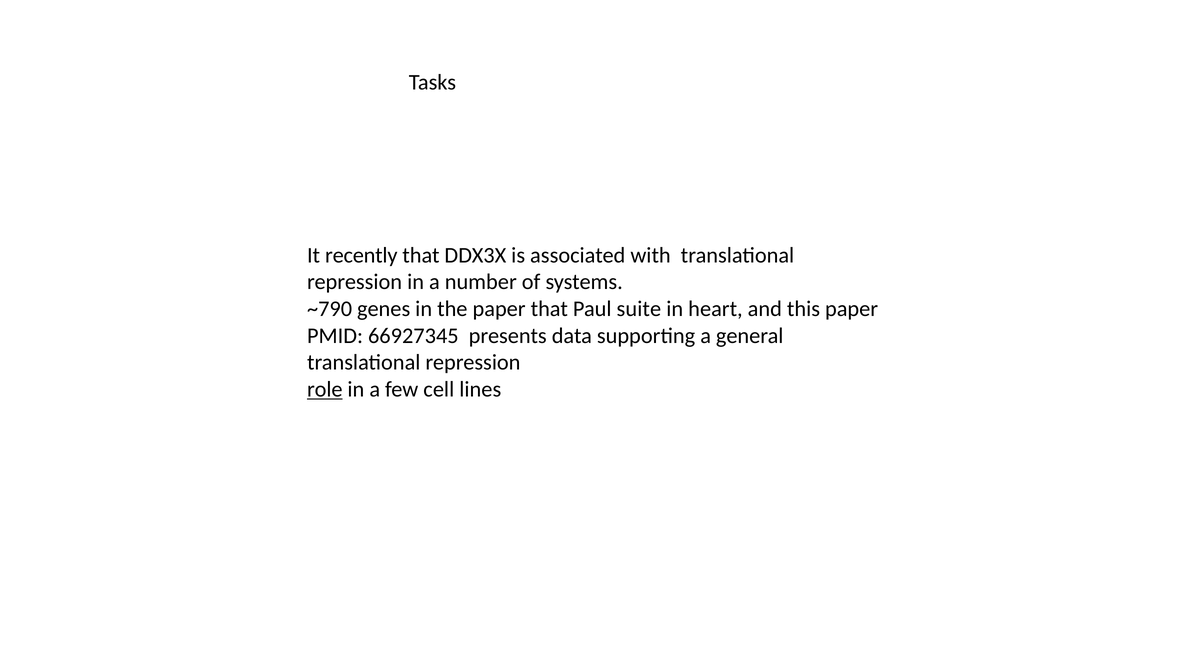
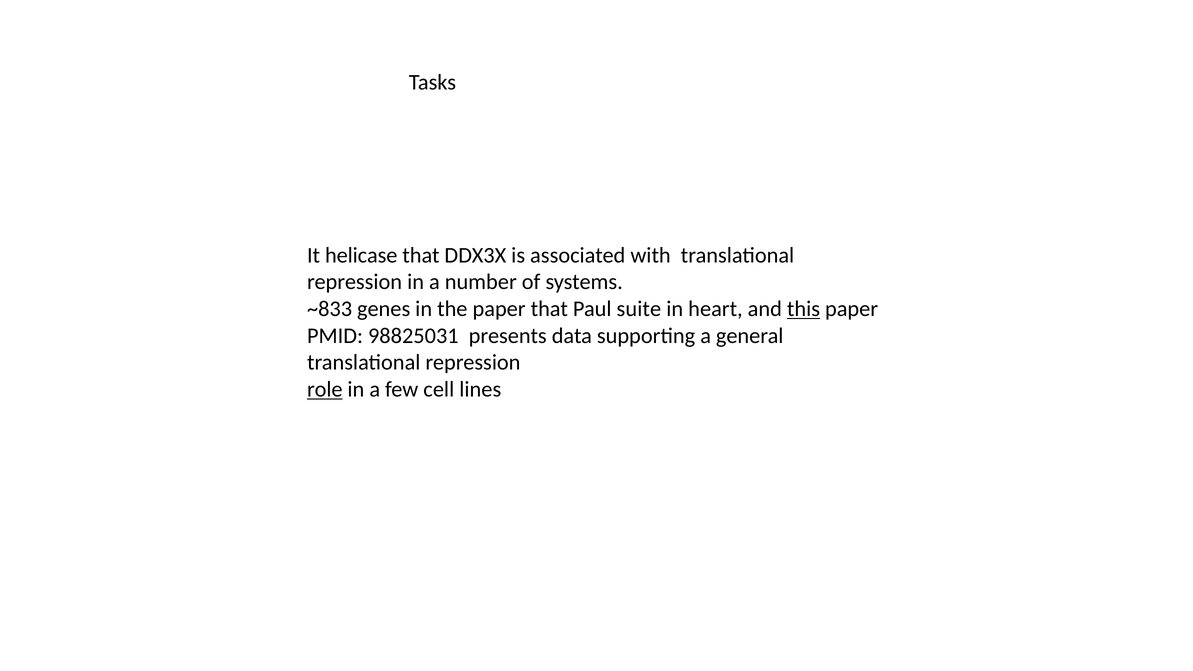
recently: recently -> helicase (361, 255)
~790: ~790 -> ~833 (330, 309)
this underline: none -> present (804, 309)
66927345: 66927345 -> 98825031 (413, 336)
